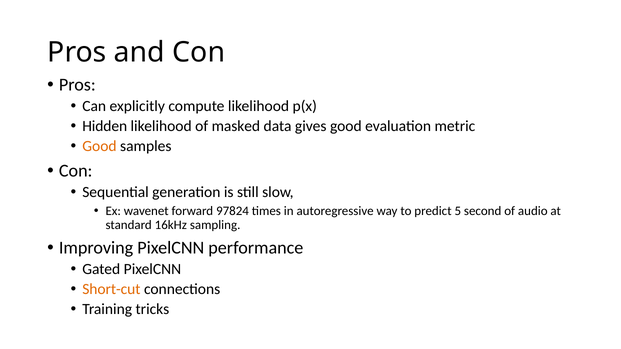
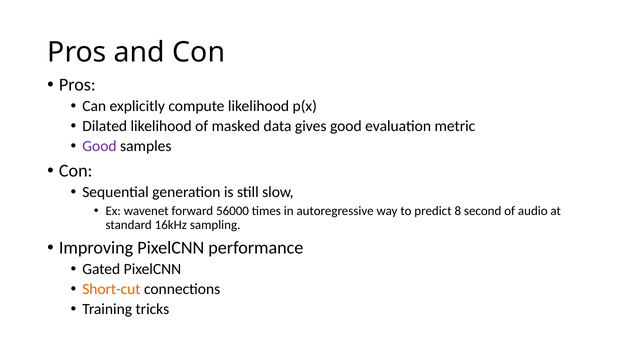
Hidden: Hidden -> Dilated (105, 126)
Good colour: orange -> purple (99, 146)
97824: 97824 -> 56000 (233, 211)
5: 5 -> 8 (458, 211)
